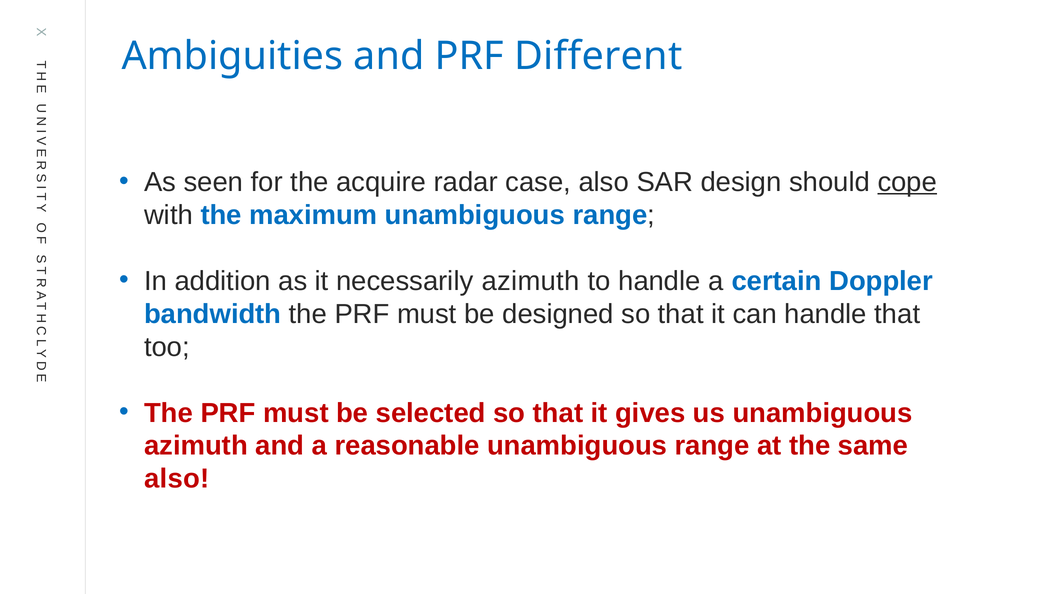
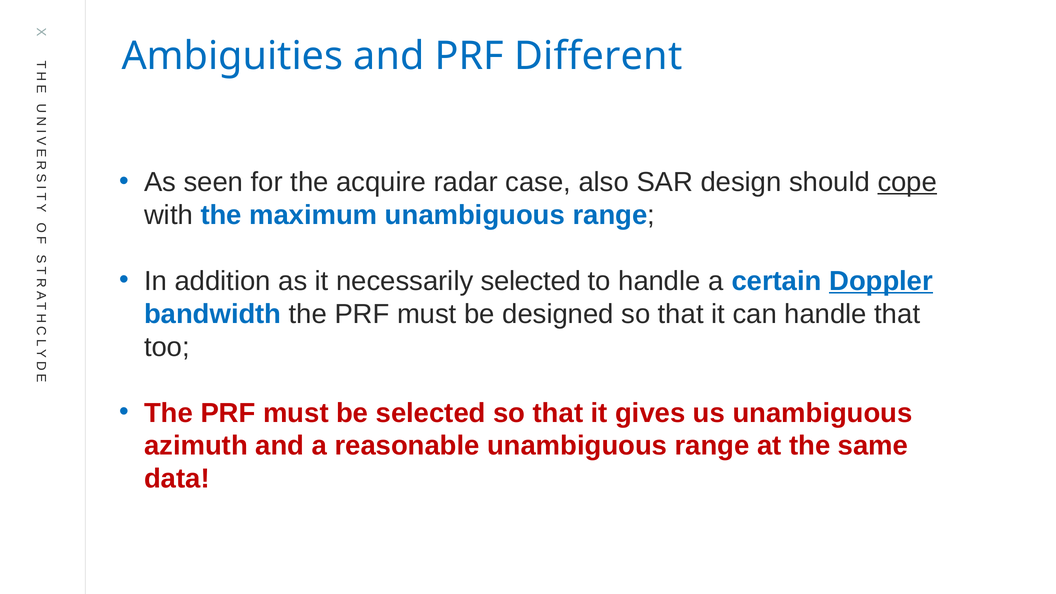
necessarily azimuth: azimuth -> selected (531, 281)
Doppler underline: none -> present (881, 281)
also: also -> data (177, 479)
